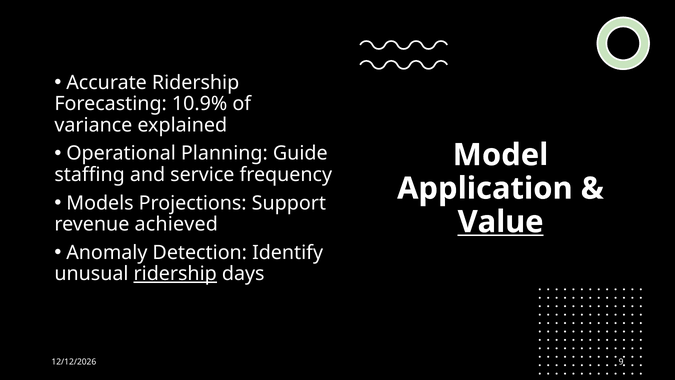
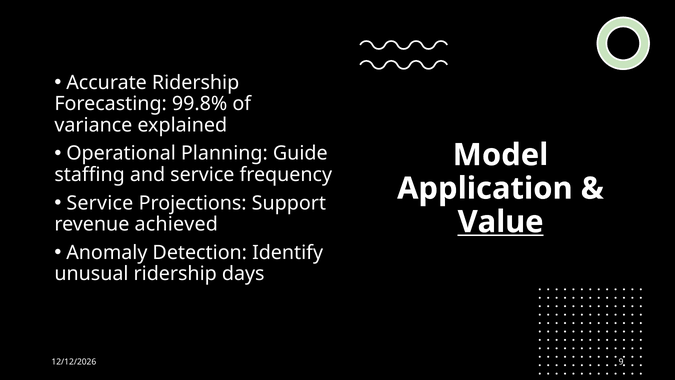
10.9%: 10.9% -> 99.8% (200, 104)
Models: Models -> Service (100, 203)
ridership underline: present -> none (175, 274)
